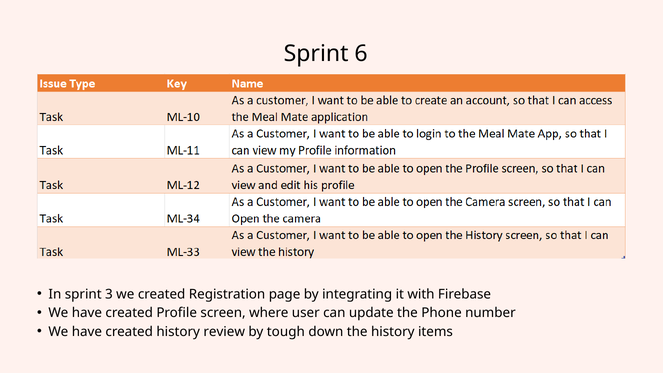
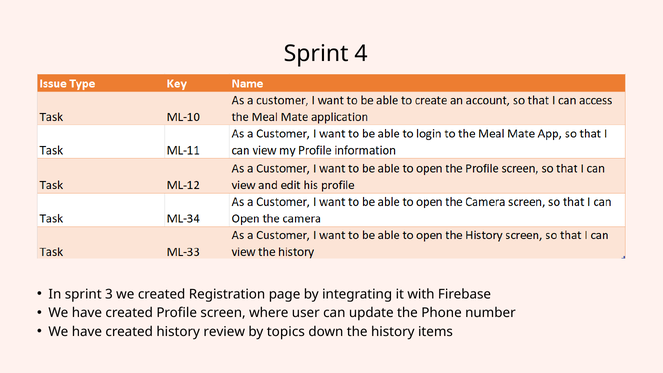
6: 6 -> 4 (361, 54)
tough: tough -> topics (286, 332)
